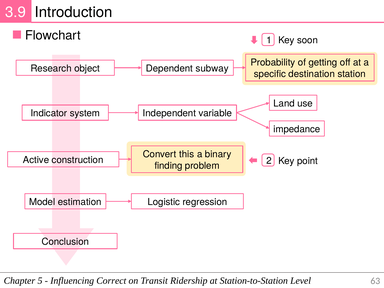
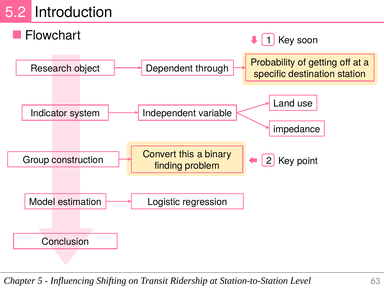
3.9: 3.9 -> 5.2 (16, 12)
subway: subway -> through (212, 68)
Active: Active -> Group (36, 160)
Correct: Correct -> Shifting (111, 281)
